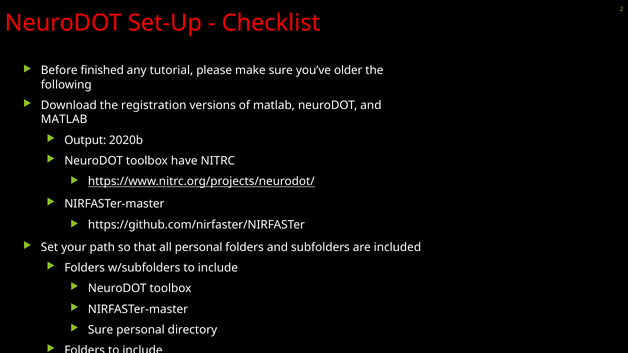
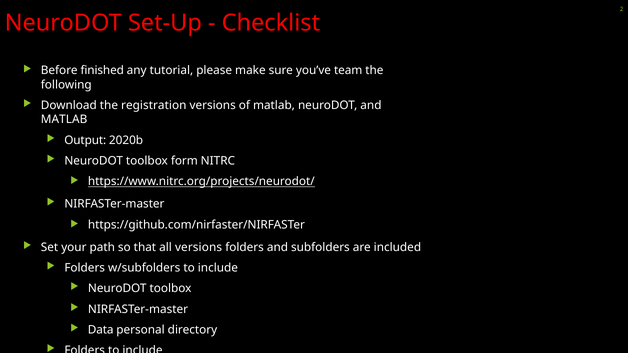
older: older -> team (348, 71)
have: have -> form (184, 161)
all personal: personal -> versions (199, 247)
Sure: Sure -> Data (101, 330)
